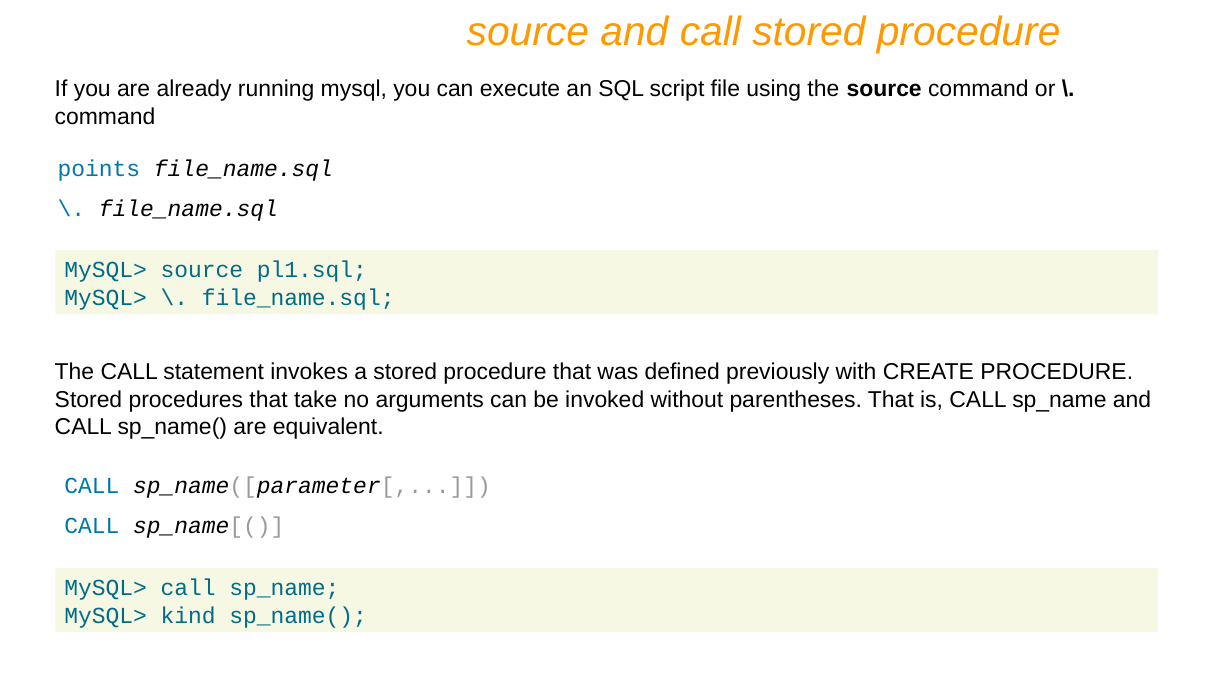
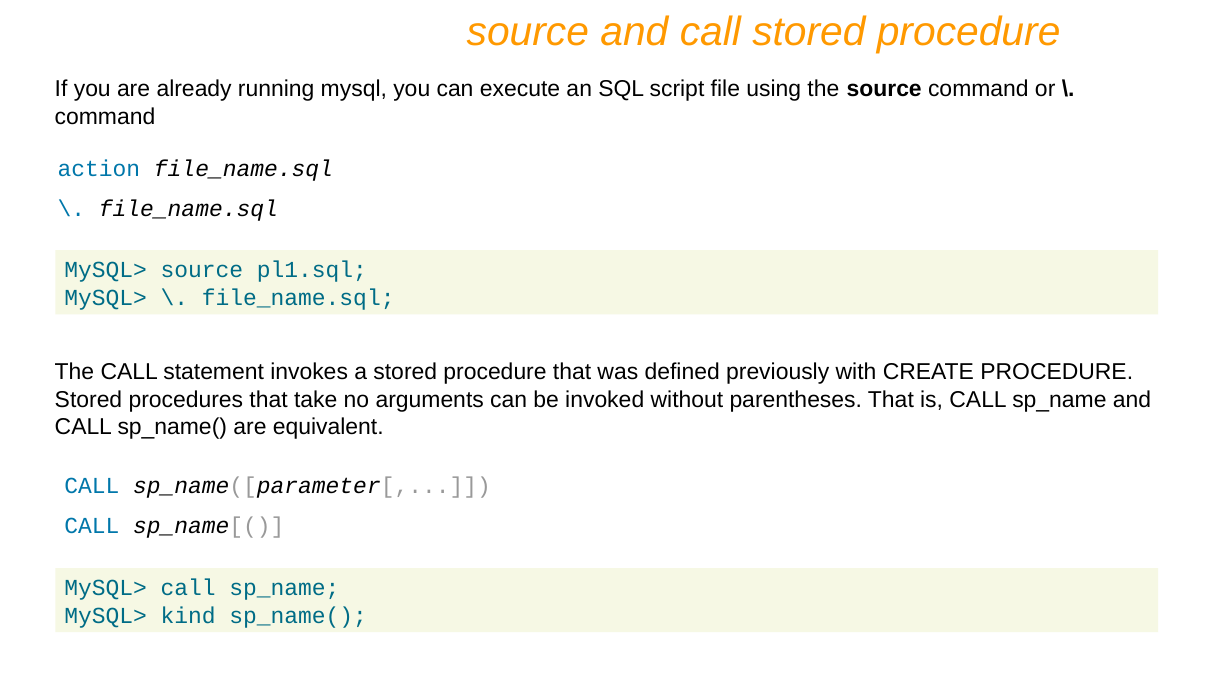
points: points -> action (99, 169)
